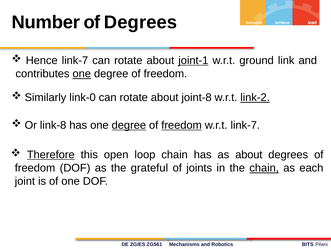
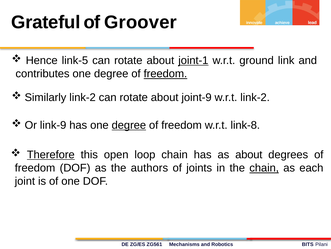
Number: Number -> Grateful (46, 22)
of Degrees: Degrees -> Groover (141, 22)
Hence link-7: link-7 -> link-5 (75, 60)
one underline: present -> none (82, 74)
freedom underline: none -> present (165, 74)
Similarly link-0: link-0 -> link-2 (83, 97)
joint-8: joint-8 -> joint-9 (197, 97)
link-2 underline: present -> none (255, 97)
link-8: link-8 -> link-9 (53, 125)
freedom underline: present -> none (182, 125)
w.r.t link-7: link-7 -> link-8 (245, 125)
grateful: grateful -> authors (149, 168)
